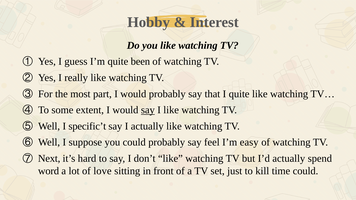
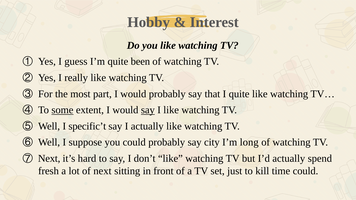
some underline: none -> present (62, 110)
feel: feel -> city (212, 142)
easy: easy -> long (249, 142)
word: word -> fresh (48, 171)
of love: love -> next (102, 171)
